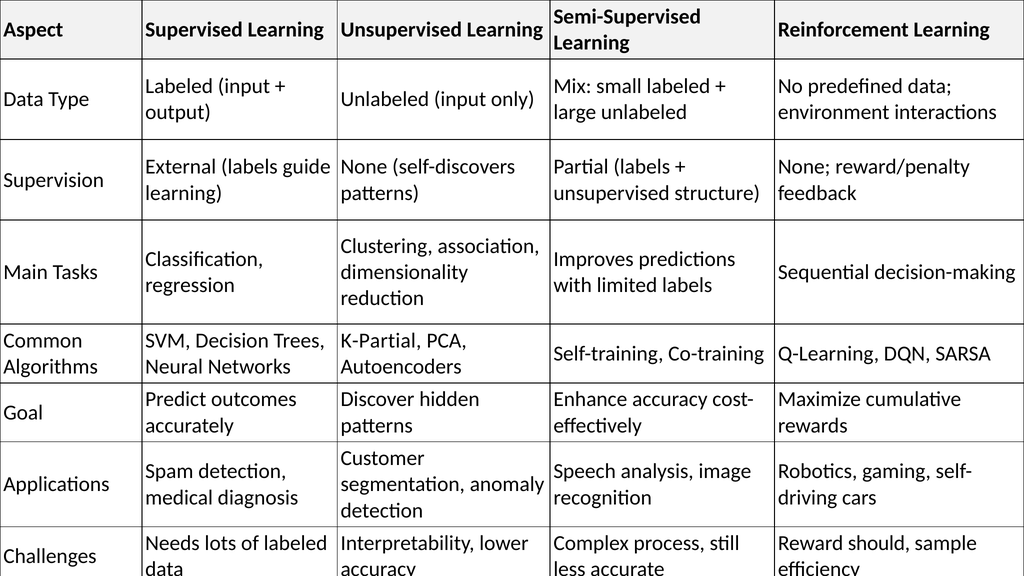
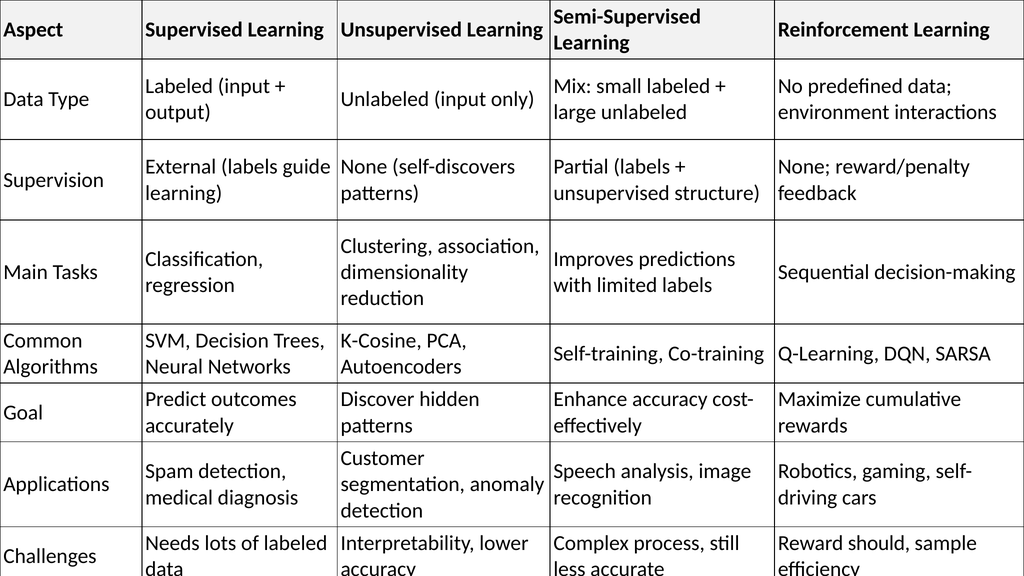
K-Partial: K-Partial -> K-Cosine (381, 341)
